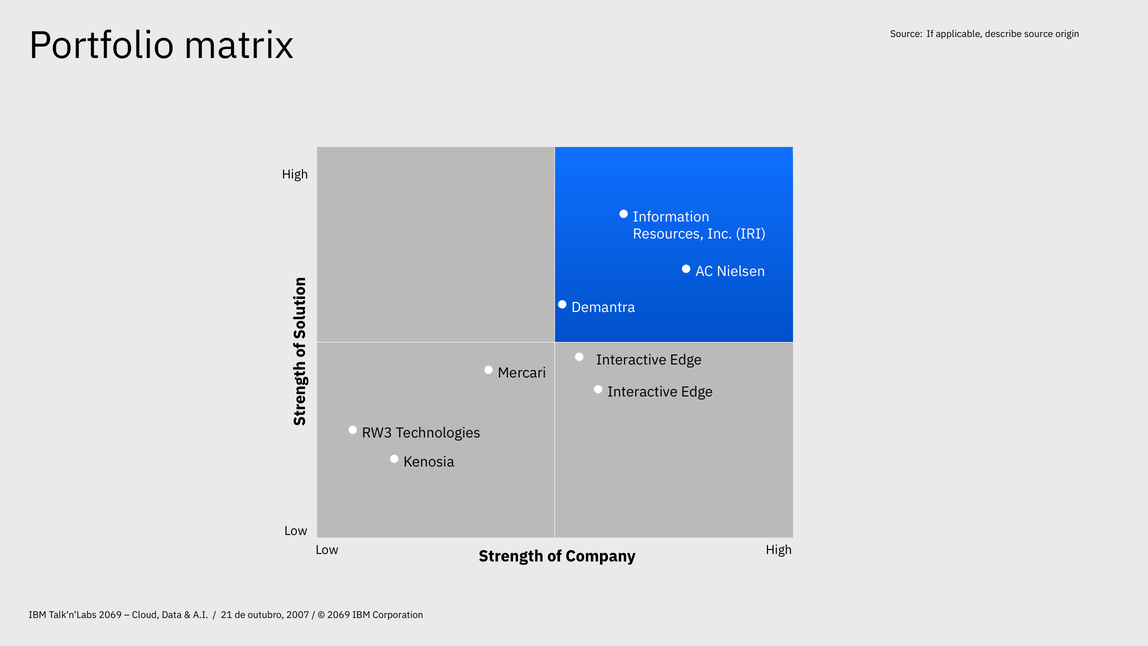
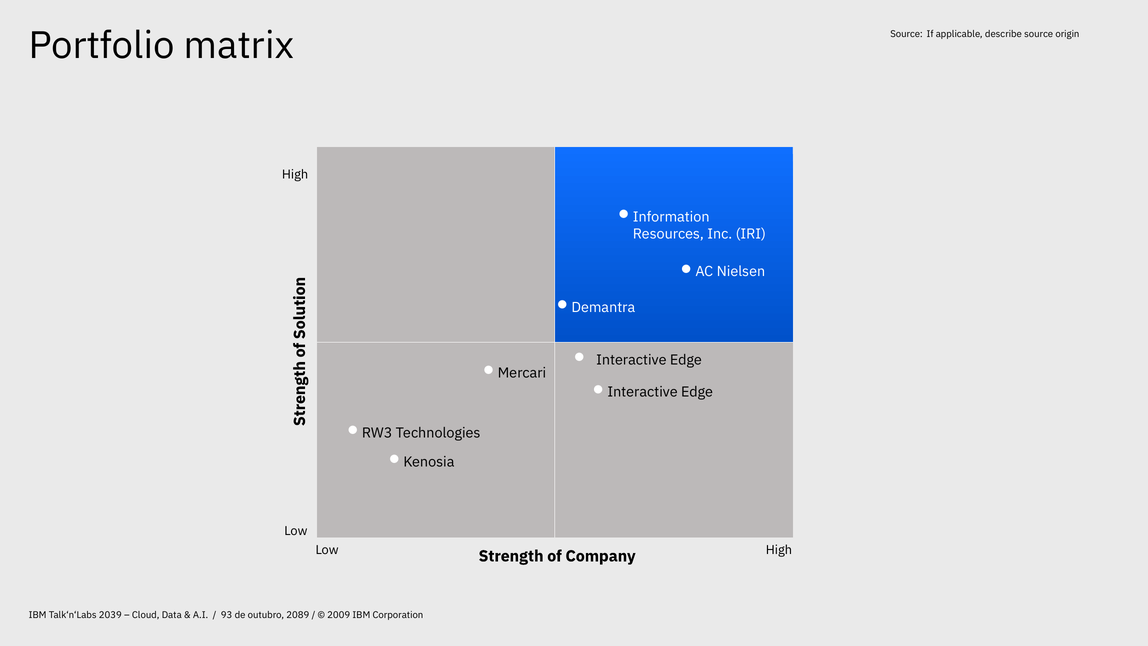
Talk‘n‘Labs 2069: 2069 -> 2039 (110, 615)
21: 21 -> 93 (227, 615)
2007: 2007 -> 2089 (298, 615)
2069: 2069 -> 2009 (339, 615)
